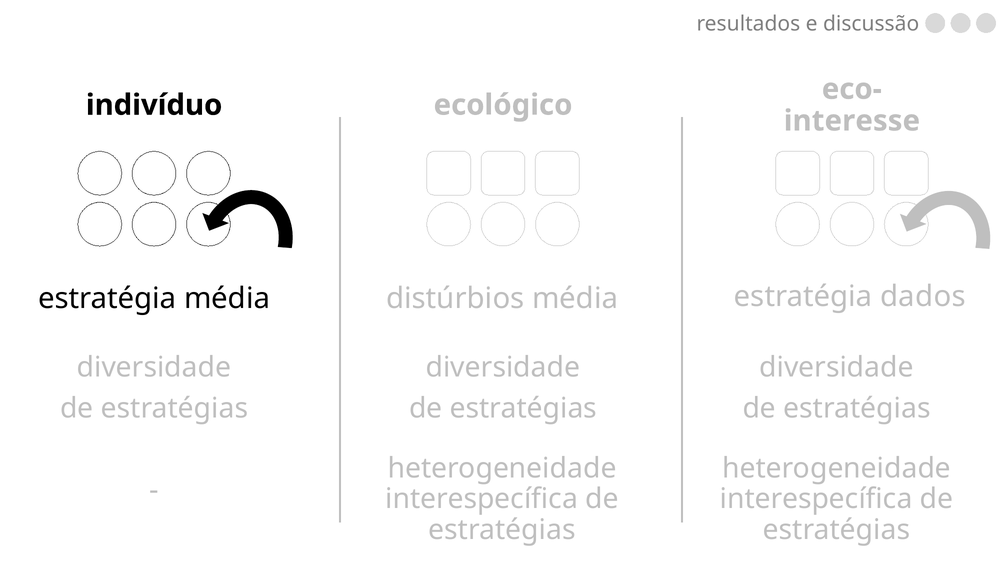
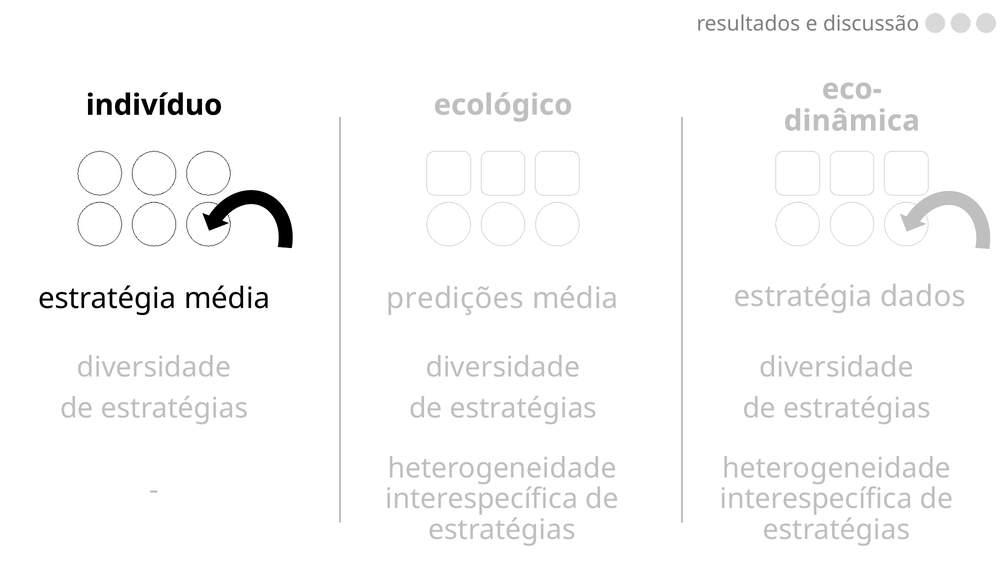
interesse: interesse -> dinâmica (852, 121)
distúrbios: distúrbios -> predições (455, 298)
